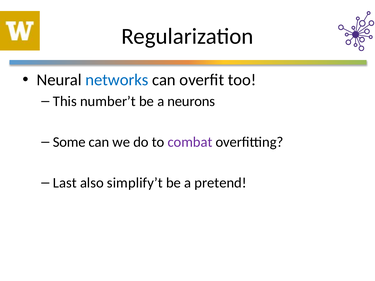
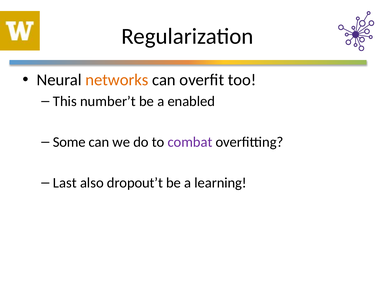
networks colour: blue -> orange (117, 80)
neurons: neurons -> enabled (191, 101)
simplify’t: simplify’t -> dropout’t (135, 183)
pretend: pretend -> learning (221, 183)
